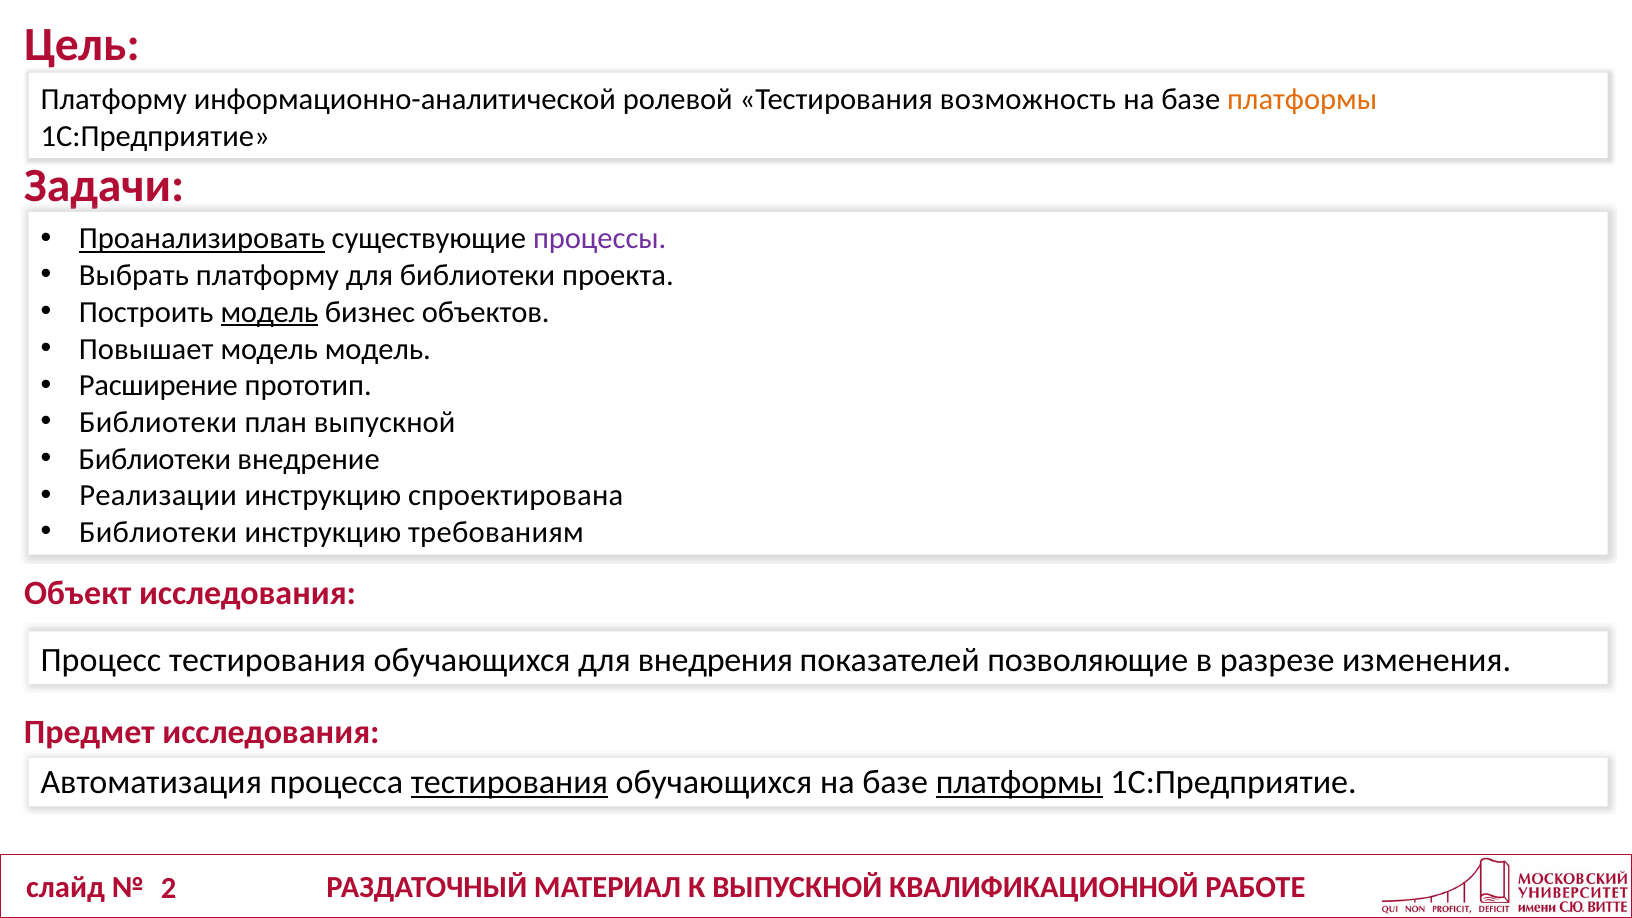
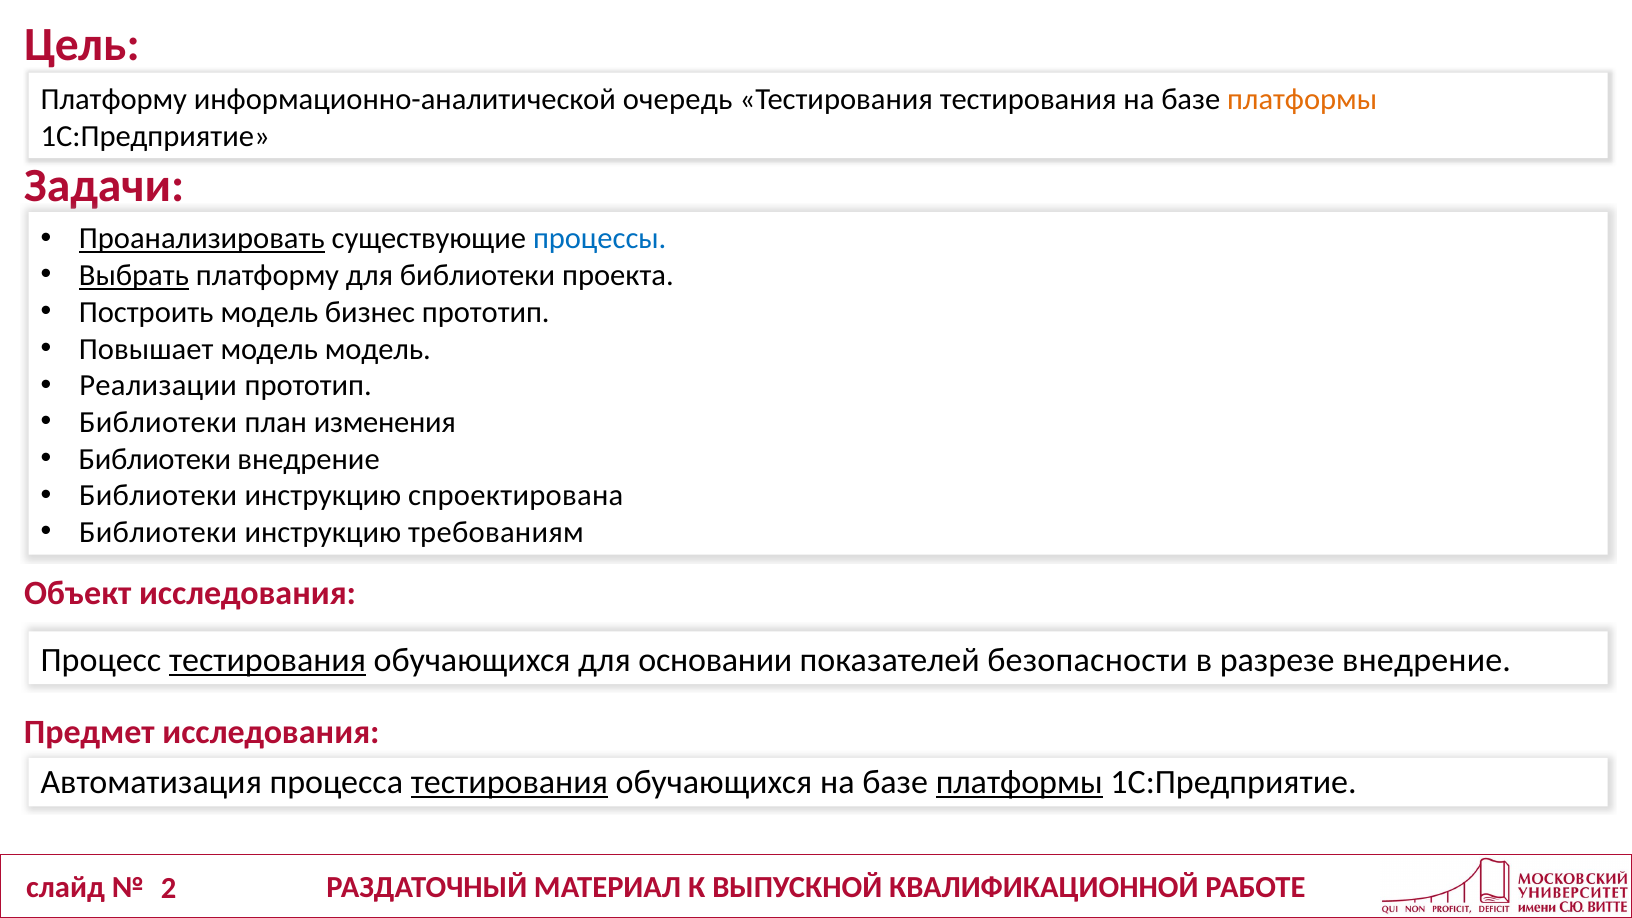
ролевой: ролевой -> очередь (678, 99)
Тестирования возможность: возможность -> тестирования (1028, 99)
процессы colour: purple -> blue (600, 239)
Выбрать underline: none -> present (134, 275)
модель underline: present -> none (269, 312)
бизнес объектов: объектов -> прототип (486, 312)
Расширение: Расширение -> Реализации (158, 386)
план выпускной: выпускной -> изменения (385, 422)
Реализации: Реализации -> Библиотеки (158, 496)
тестирования underline: none -> present (267, 660)
внедрения: внедрения -> основании (715, 660)
позволяющие: позволяющие -> безопасности (1088, 660)
разрезе изменения: изменения -> внедрение (1427, 660)
